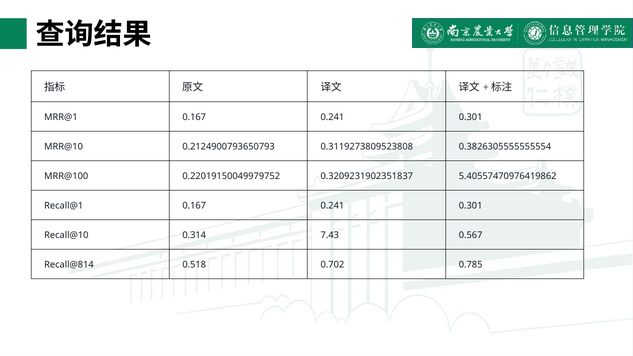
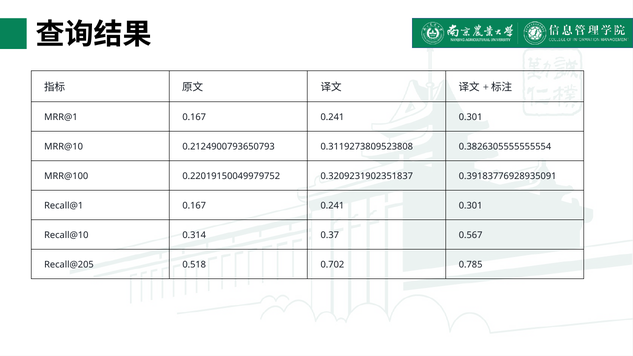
5.40557470976419862: 5.40557470976419862 -> 0.39183776928935091 (508, 176)
7.43: 7.43 -> 0.37 (330, 235)
Recall@814: Recall@814 -> Recall@205 (69, 265)
